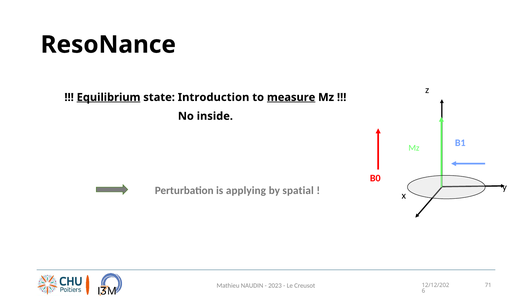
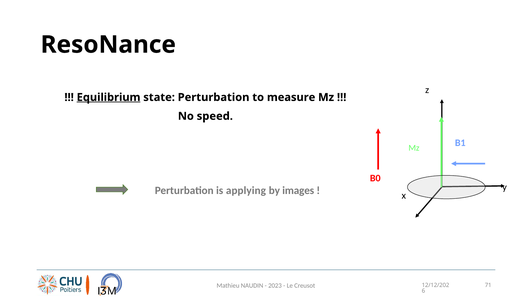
state Introduction: Introduction -> Perturbation (214, 97)
measure underline: present -> none (291, 97)
inside: inside -> speed (215, 116)
spatial: spatial -> images (298, 191)
